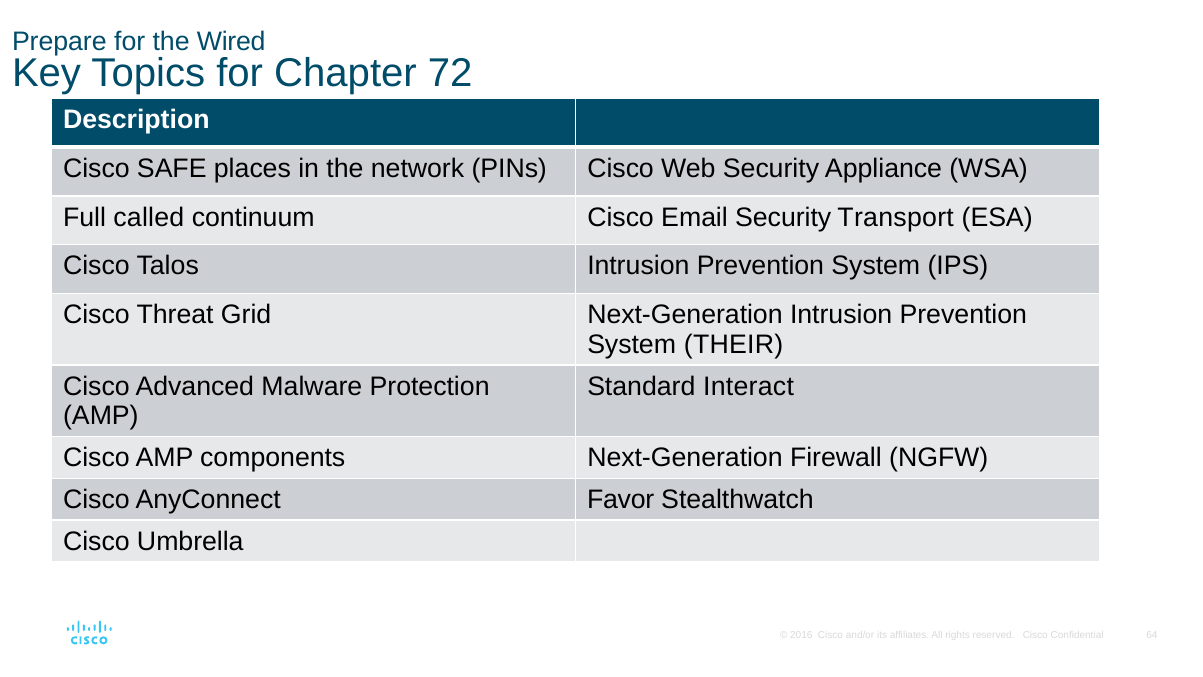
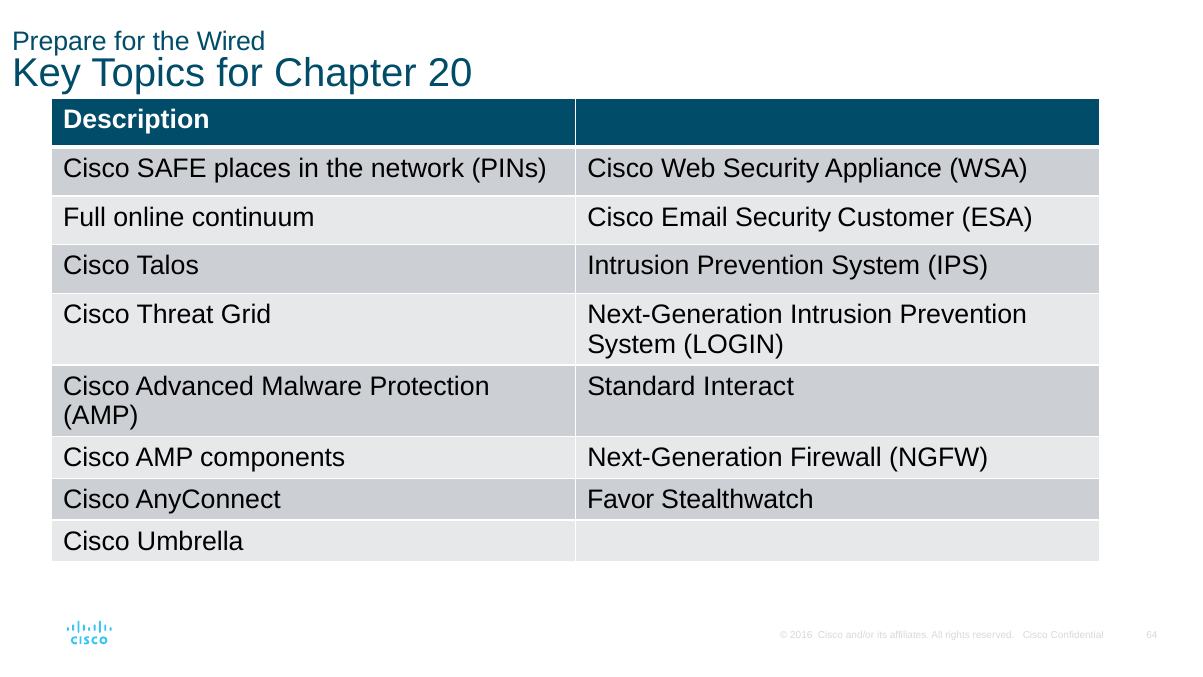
72: 72 -> 20 (450, 73)
called: called -> online (149, 217)
Transport: Transport -> Customer (896, 217)
THEIR: THEIR -> LOGIN (734, 344)
